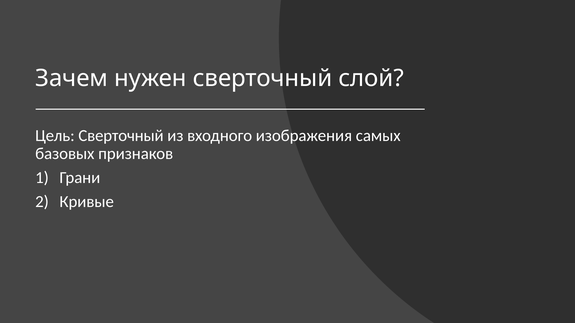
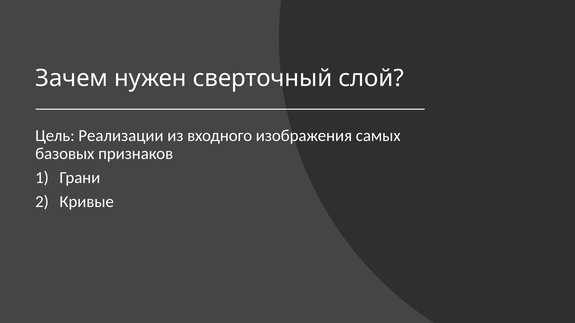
Цель Сверточный: Сверточный -> Реализации (121, 136)
